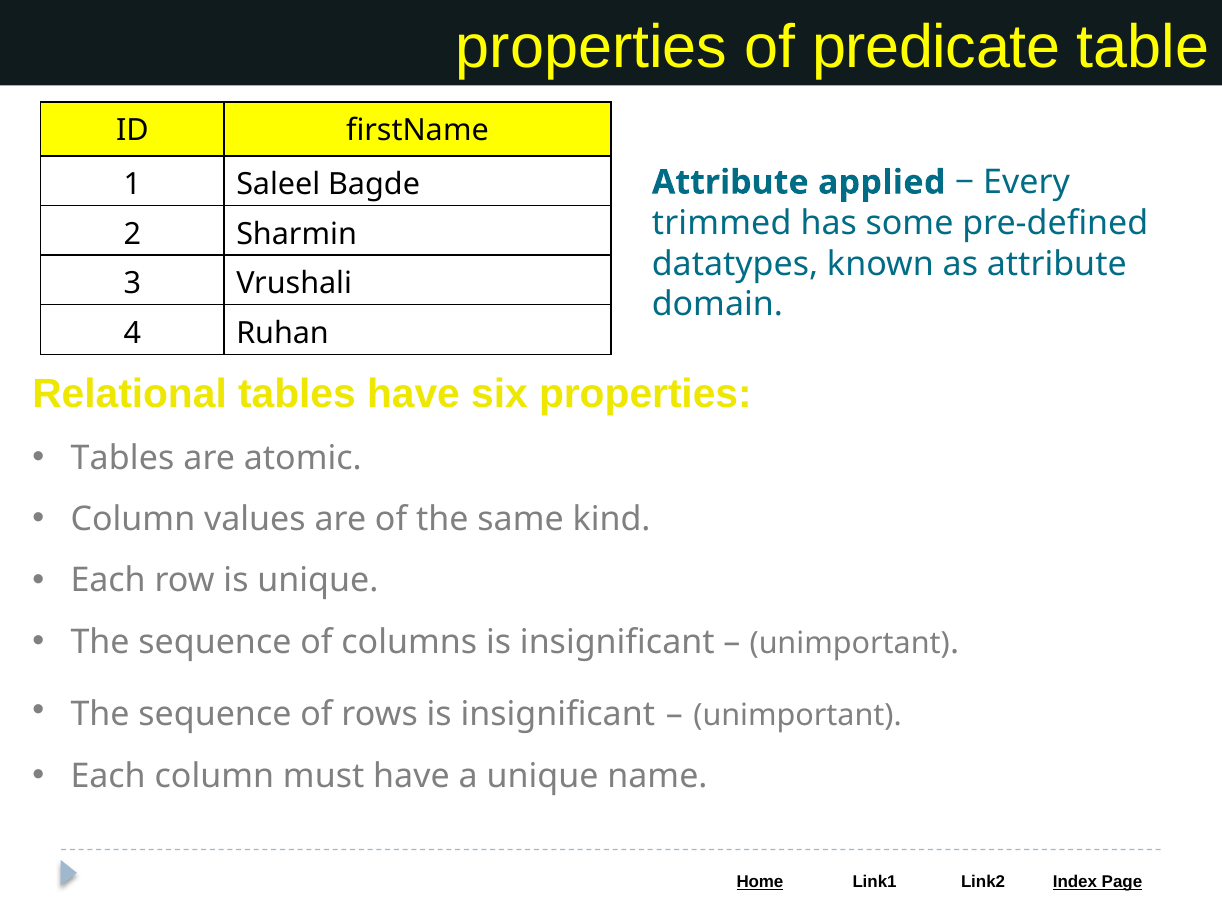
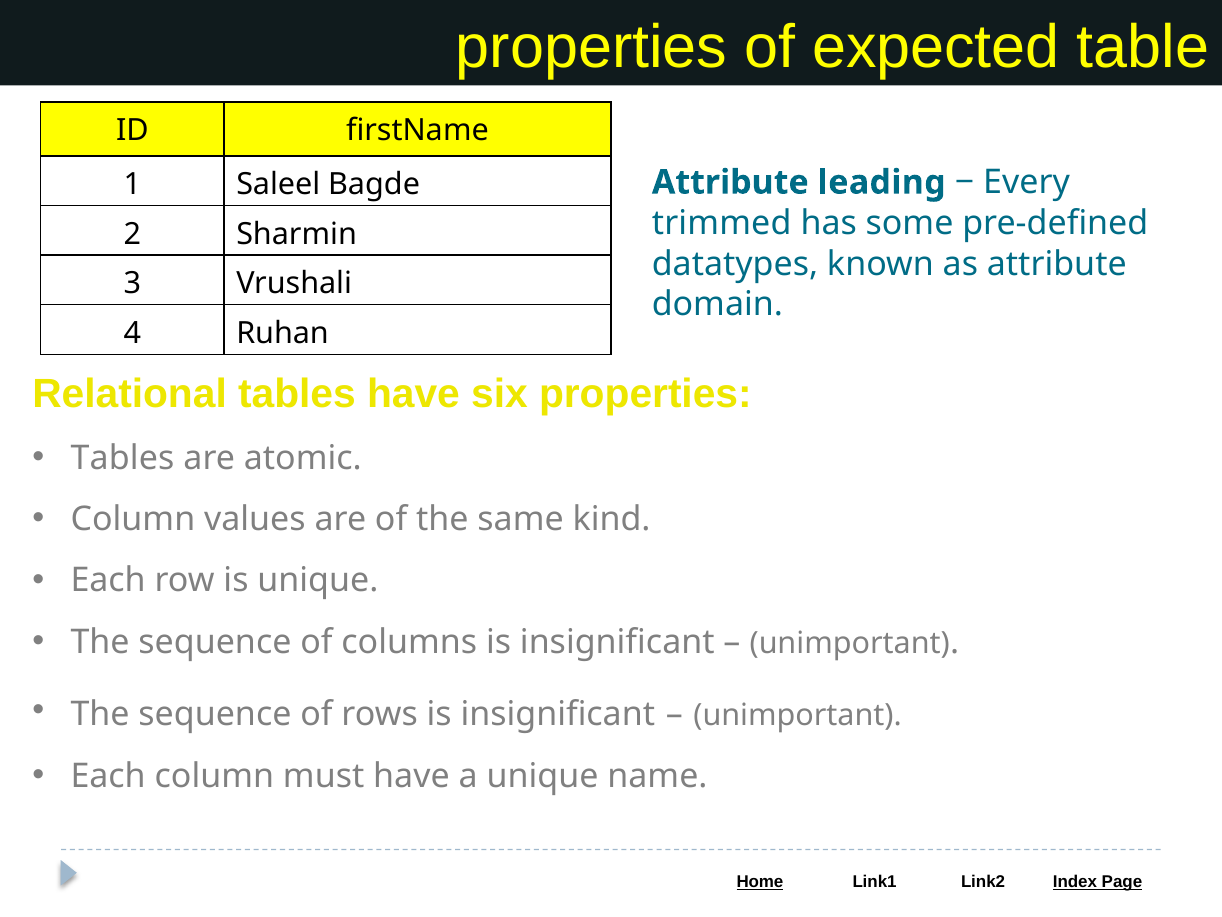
predicate: predicate -> expected (936, 47)
applied: applied -> leading (882, 182)
